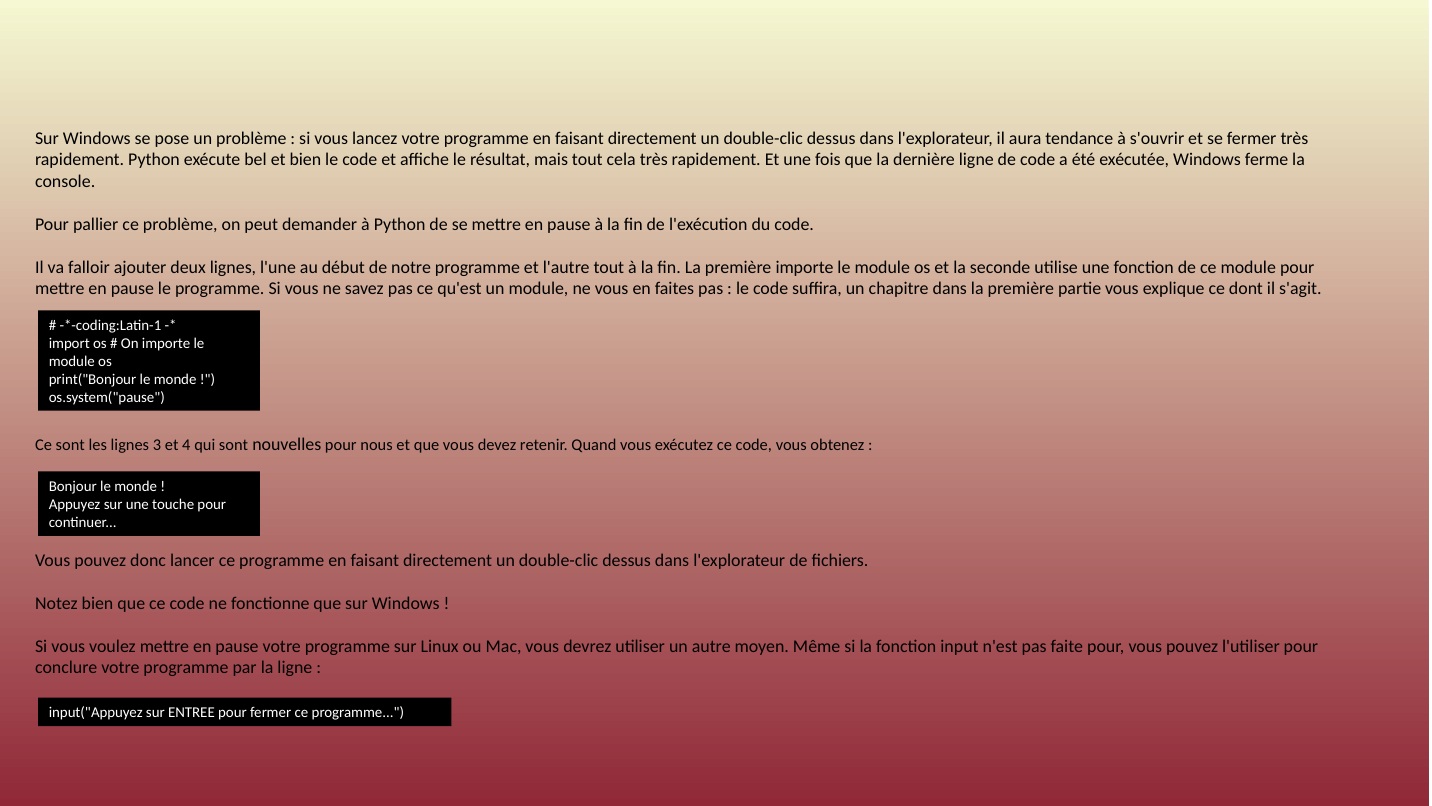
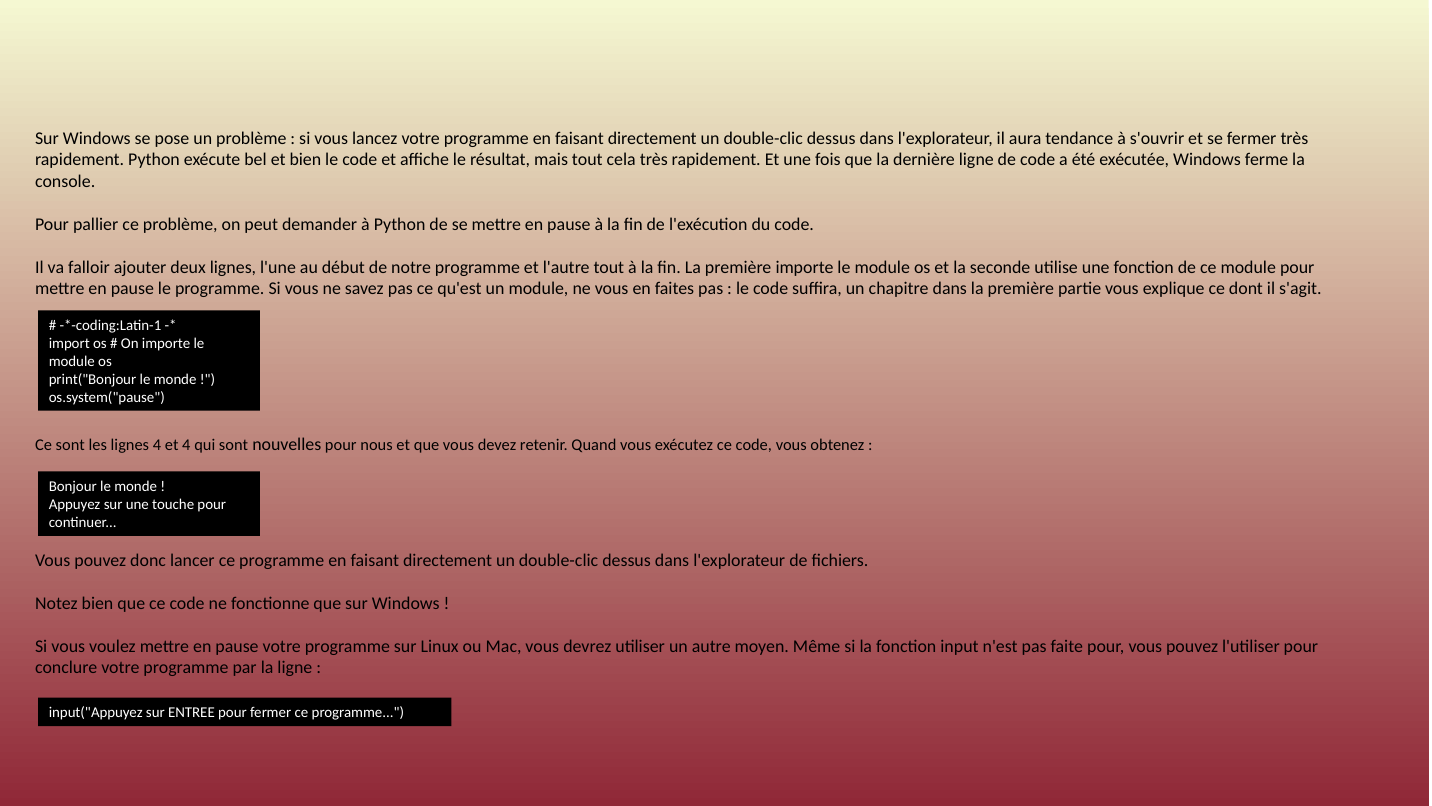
lignes 3: 3 -> 4 (157, 445)
